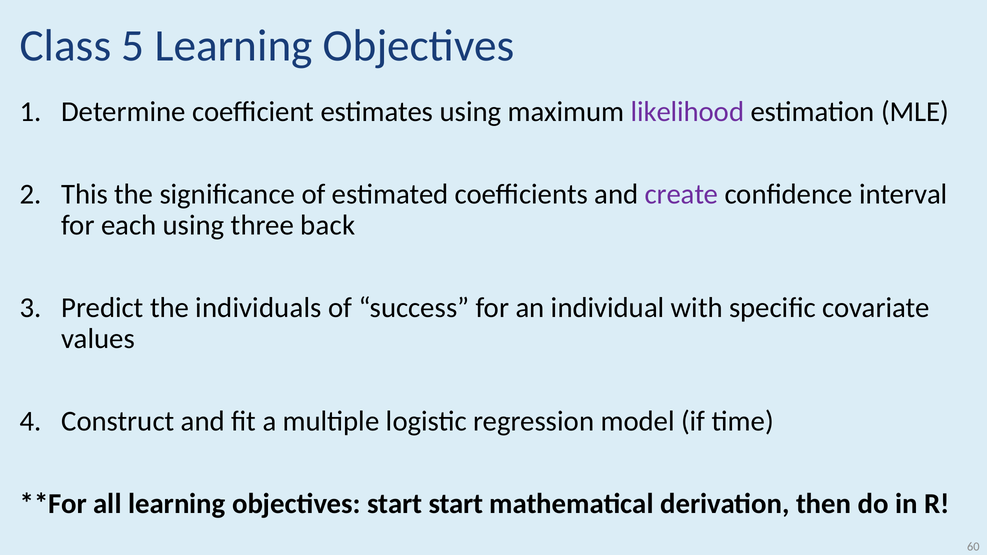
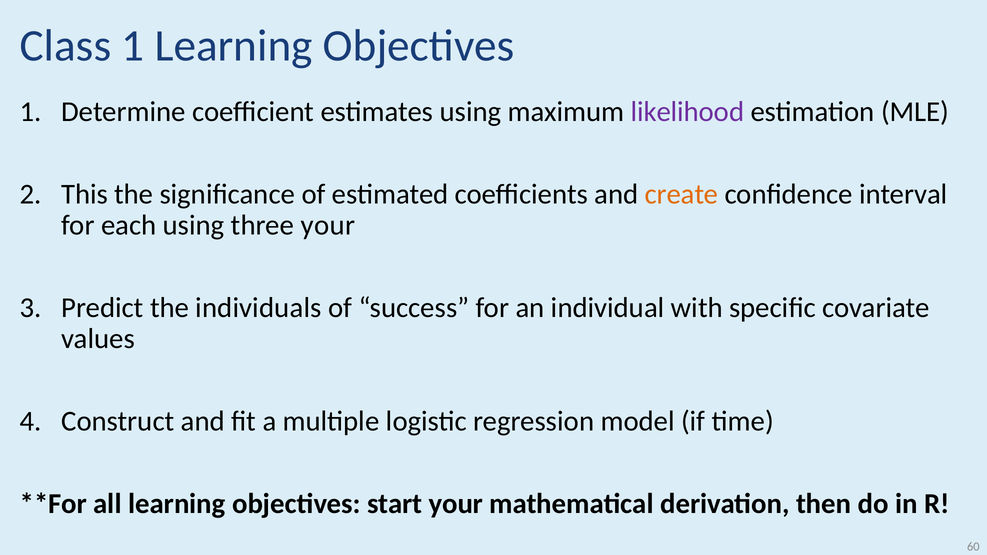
Class 5: 5 -> 1 (133, 46)
create colour: purple -> orange (682, 194)
three back: back -> your (328, 225)
start start: start -> your (456, 504)
